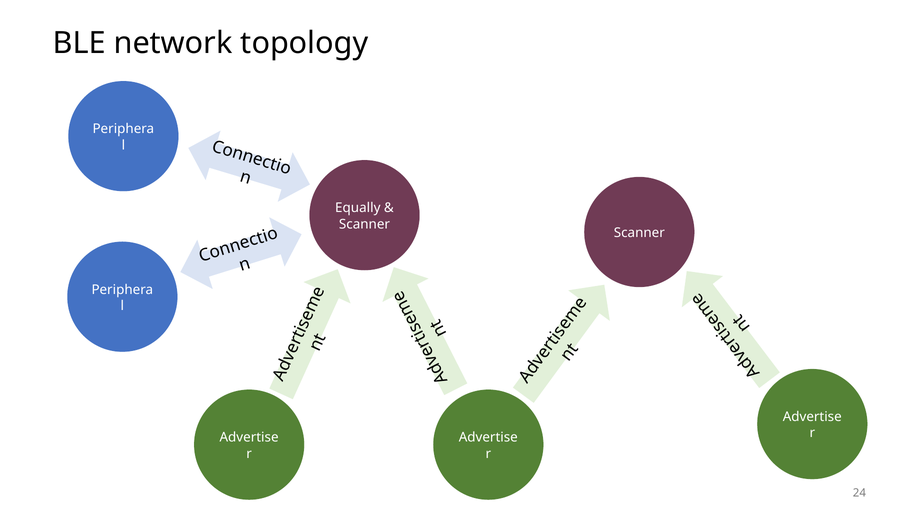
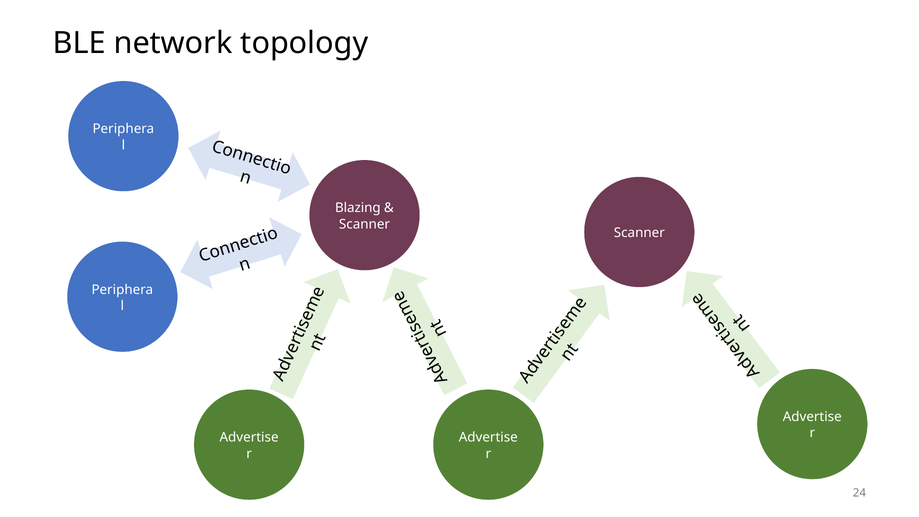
Equally: Equally -> Blazing (358, 208)
